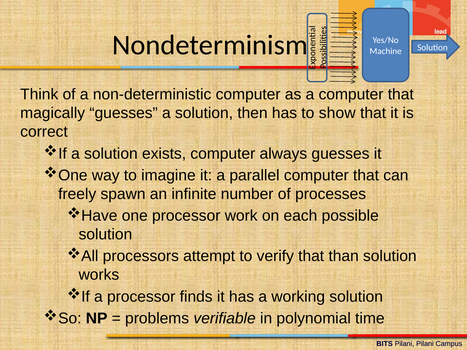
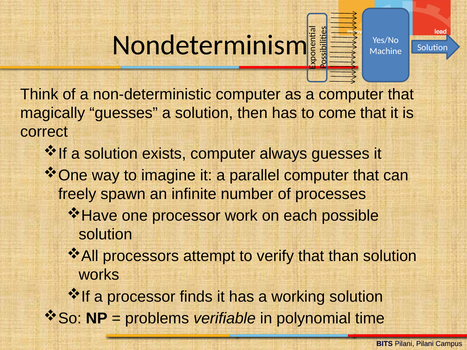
show: show -> come (337, 113)
